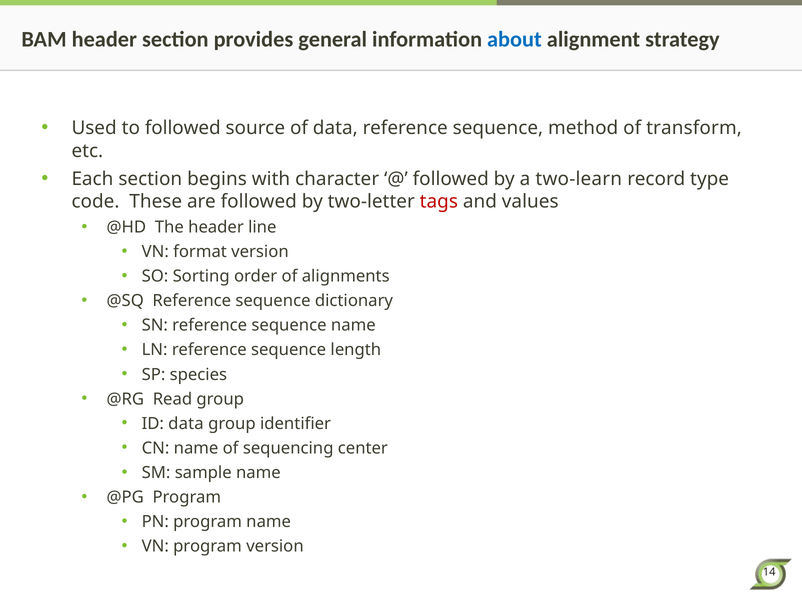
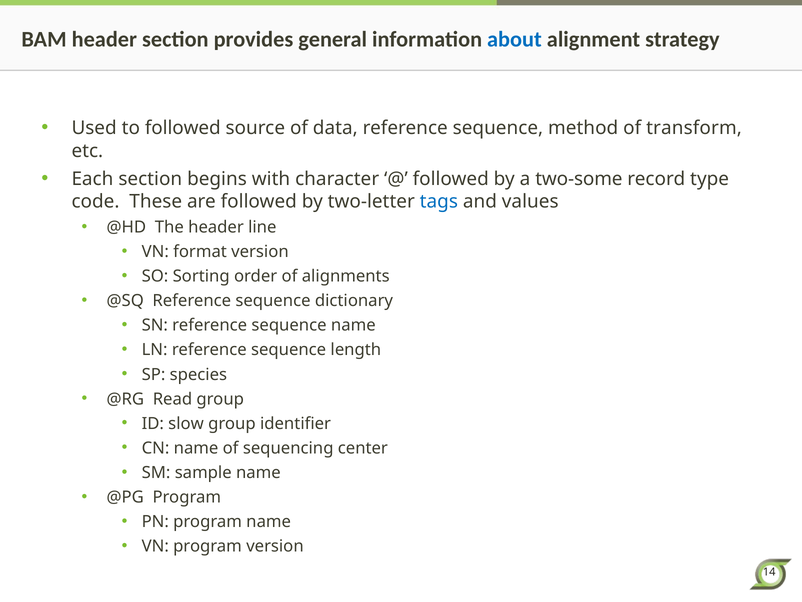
two-learn: two-learn -> two-some (579, 179)
tags colour: red -> blue (439, 201)
ID data: data -> slow (186, 423)
